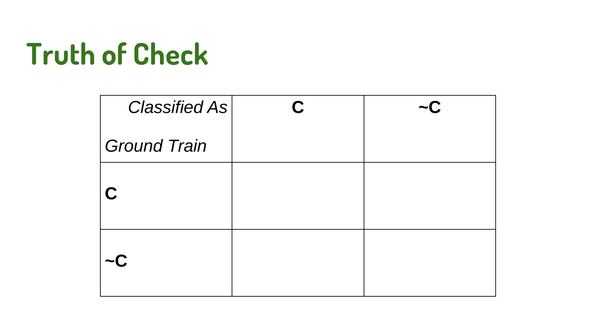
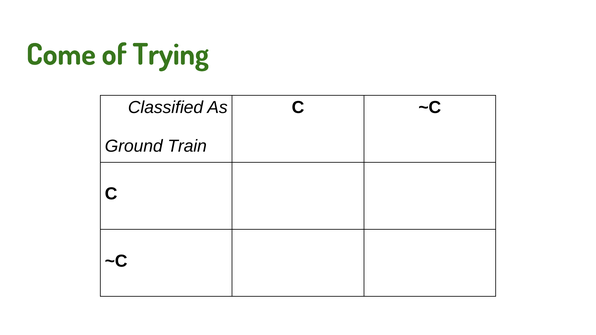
Truth: Truth -> Come (61, 55)
Check: Check -> Trying (171, 55)
